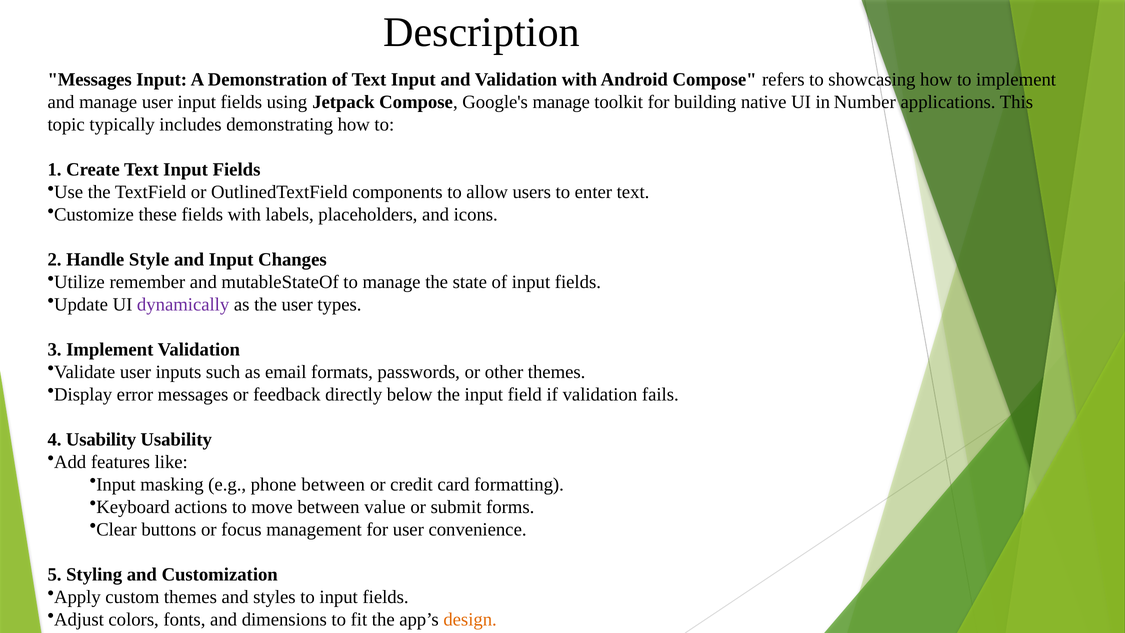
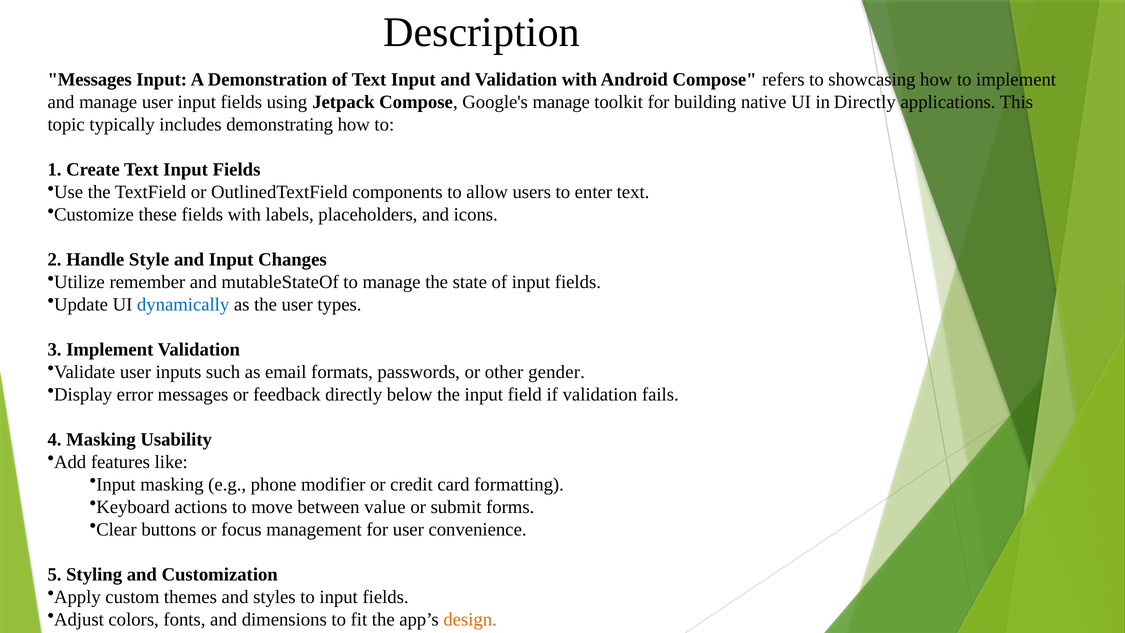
in Number: Number -> Directly (865, 102)
dynamically colour: purple -> blue (183, 304)
other themes: themes -> gender (557, 372)
4 Usability: Usability -> Masking (101, 439)
phone between: between -> modifier (333, 484)
